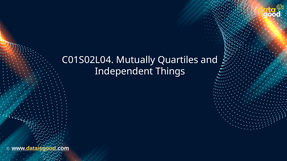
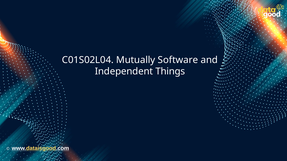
Quartiles: Quartiles -> Software (178, 60)
